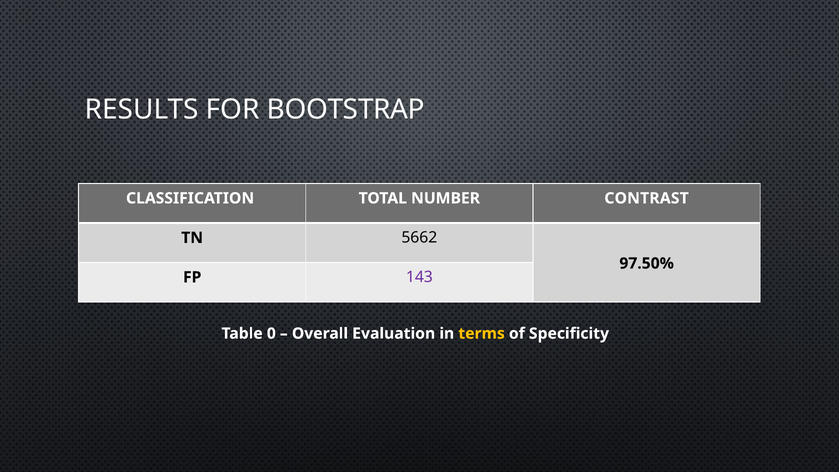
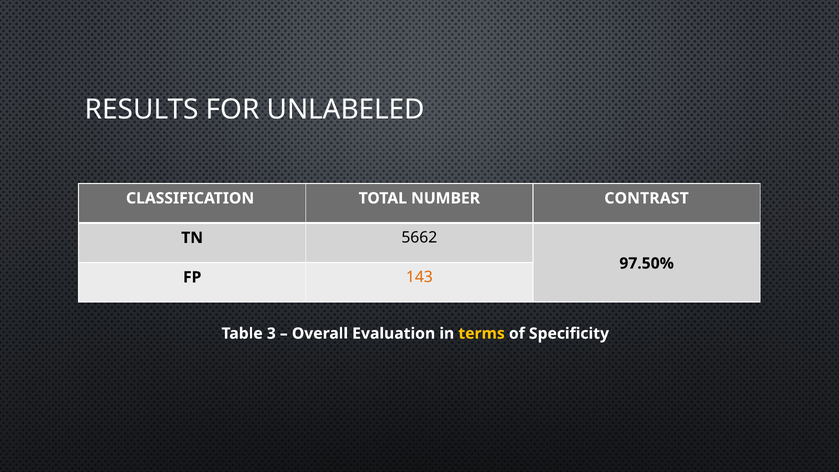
BOOTSTRAP: BOOTSTRAP -> UNLABELED (346, 109)
143 colour: purple -> orange (419, 277)
0: 0 -> 3 (271, 333)
